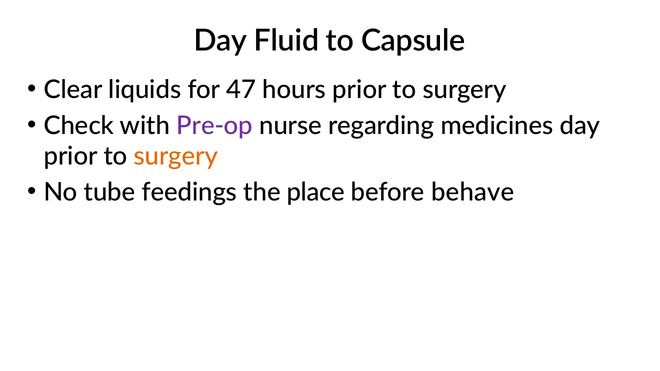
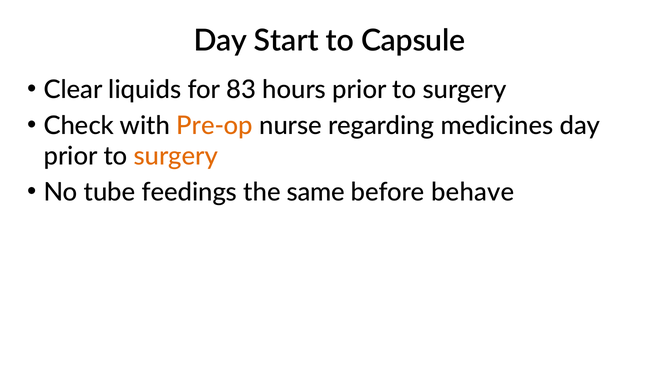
Fluid: Fluid -> Start (286, 41)
47: 47 -> 83 (241, 90)
Pre-op colour: purple -> orange (215, 126)
place: place -> same (316, 193)
